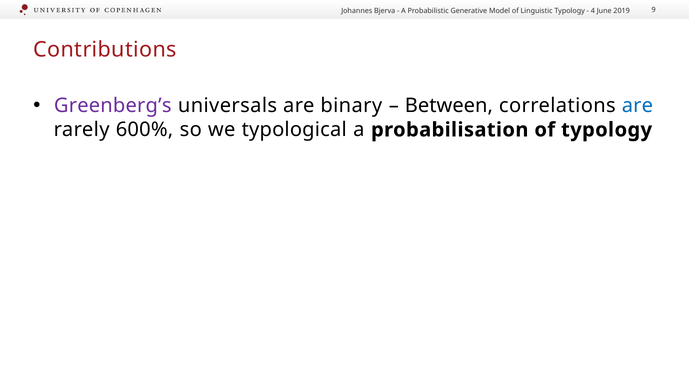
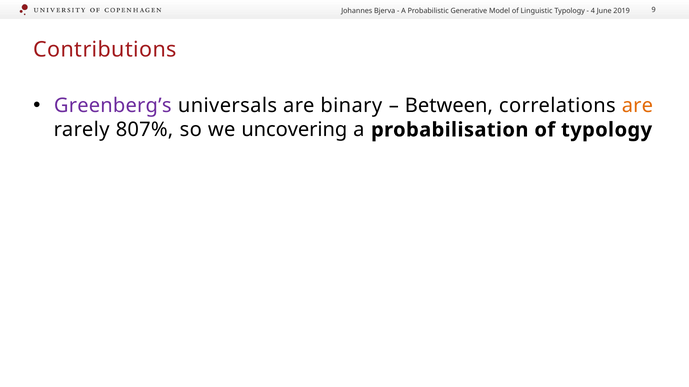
are colour: blue -> orange (637, 106)
600%: 600% -> 807% (144, 130)
typological: typological -> uncovering (294, 130)
